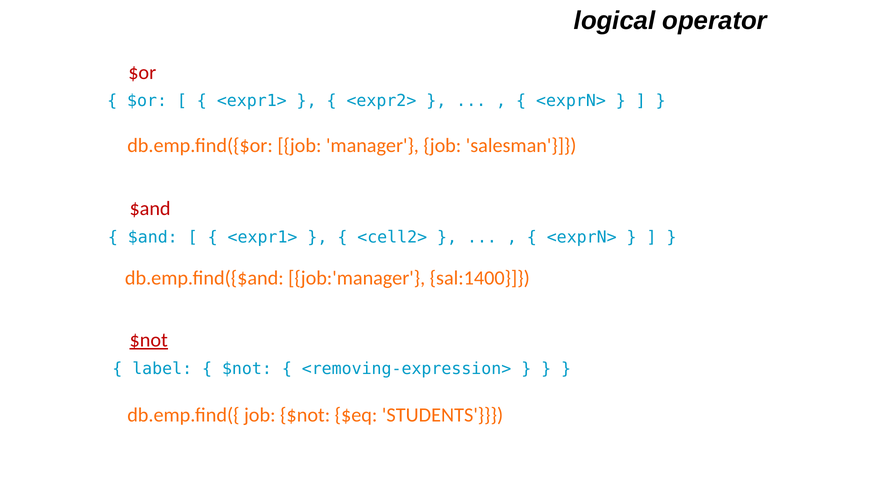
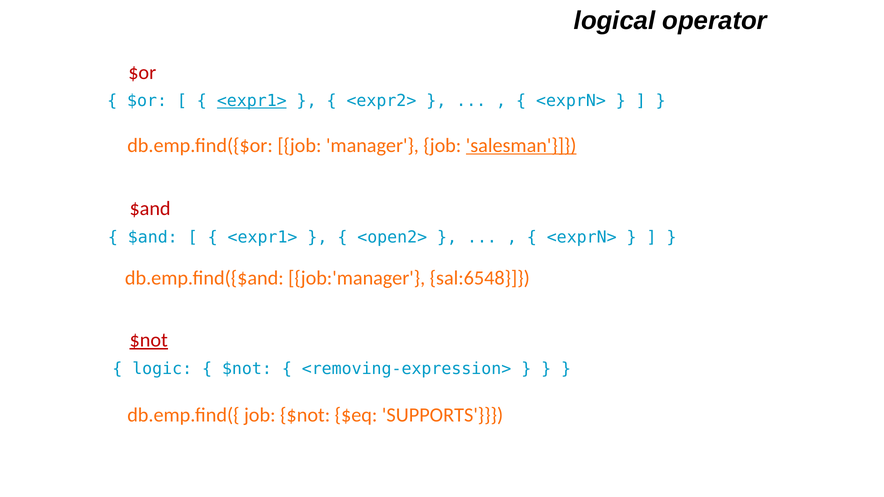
<expr1> underline: none -> present (252, 101)
salesman underline: none -> present (521, 145)
<cell2>: <cell2> -> <open2> (392, 238)
sal:1400: sal:1400 -> sal:6548 (480, 278)
label: label -> logic (162, 369)
STUDENTS: STUDENTS -> SUPPORTS (443, 416)
